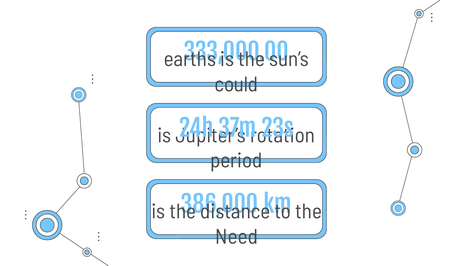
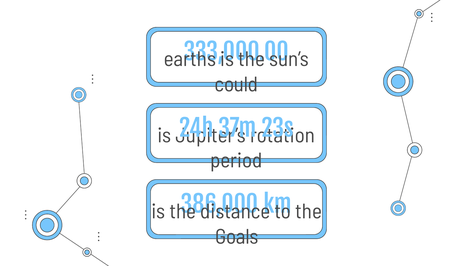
Need: Need -> Goals (237, 237)
